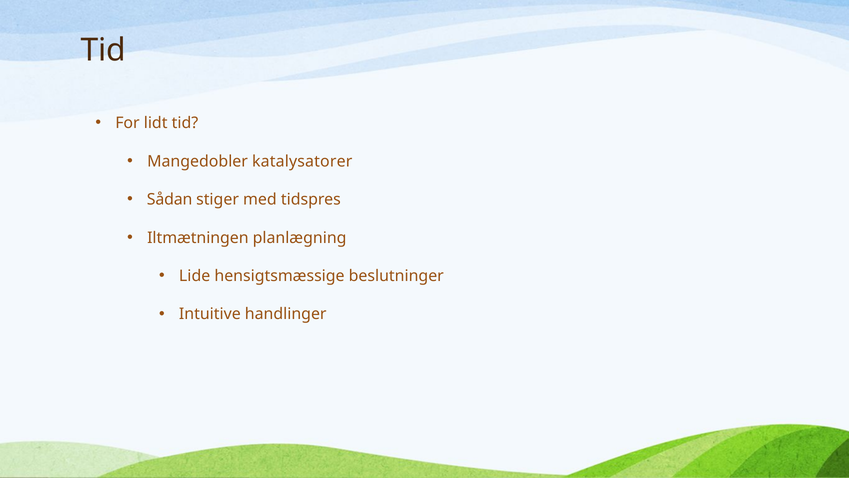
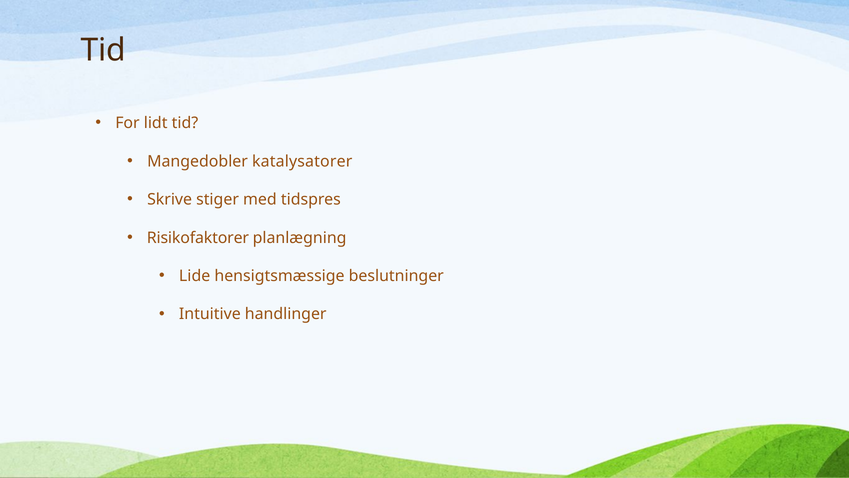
Sådan: Sådan -> Skrive (170, 199)
Iltmætningen: Iltmætningen -> Risikofaktorer (198, 238)
